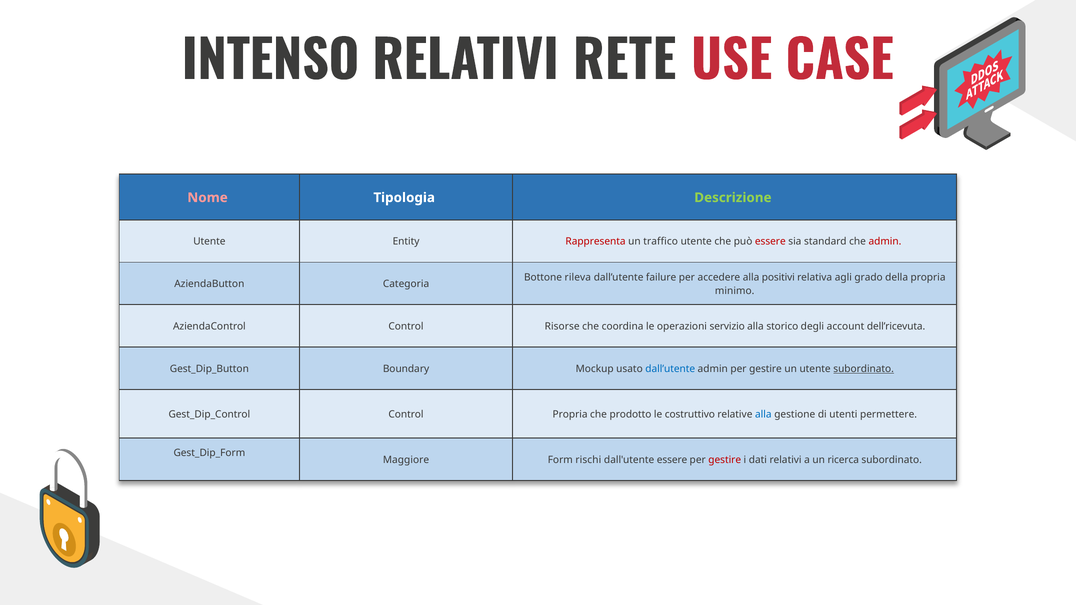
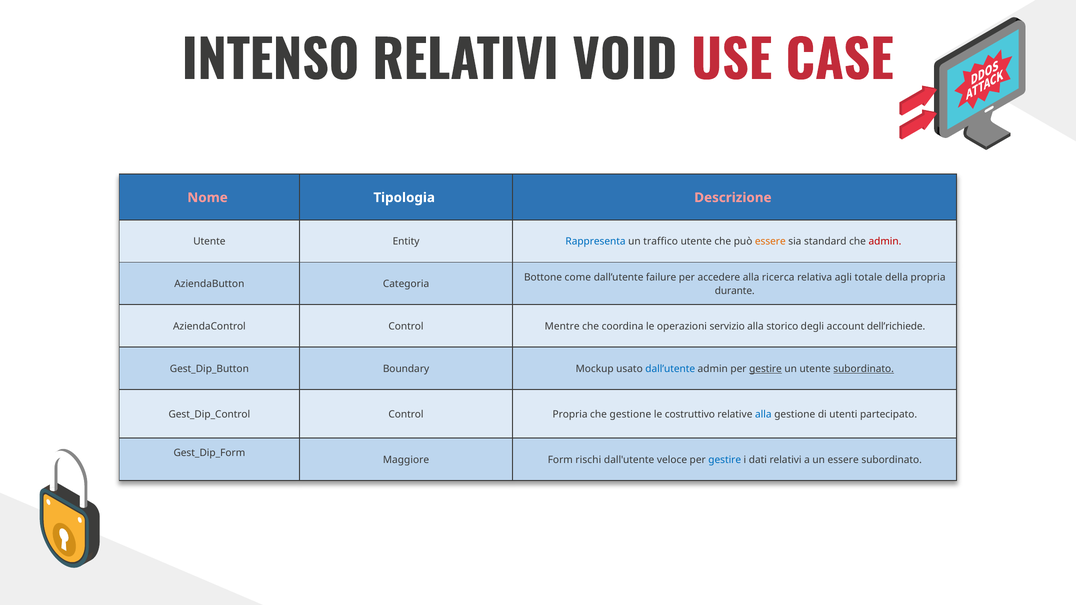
RETE: RETE -> VOID (625, 62)
Descrizione colour: light green -> pink (733, 198)
Rappresenta colour: red -> blue (596, 242)
essere colour: red -> orange (770, 242)
rileva: rileva -> come (578, 277)
positivi: positivi -> ricerca (778, 277)
grado: grado -> totale (868, 277)
minimo: minimo -> durante (735, 291)
Risorse: Risorse -> Mentre (562, 327)
dell’ricevuta: dell’ricevuta -> dell’richiede (896, 327)
gestire underline: none -> present (766, 369)
che prodotto: prodotto -> gestione (630, 415)
permettere: permettere -> partecipato (889, 415)
dall'utente essere: essere -> veloce (672, 460)
gestire colour: red -> blue (725, 460)
un ricerca: ricerca -> essere (843, 460)
